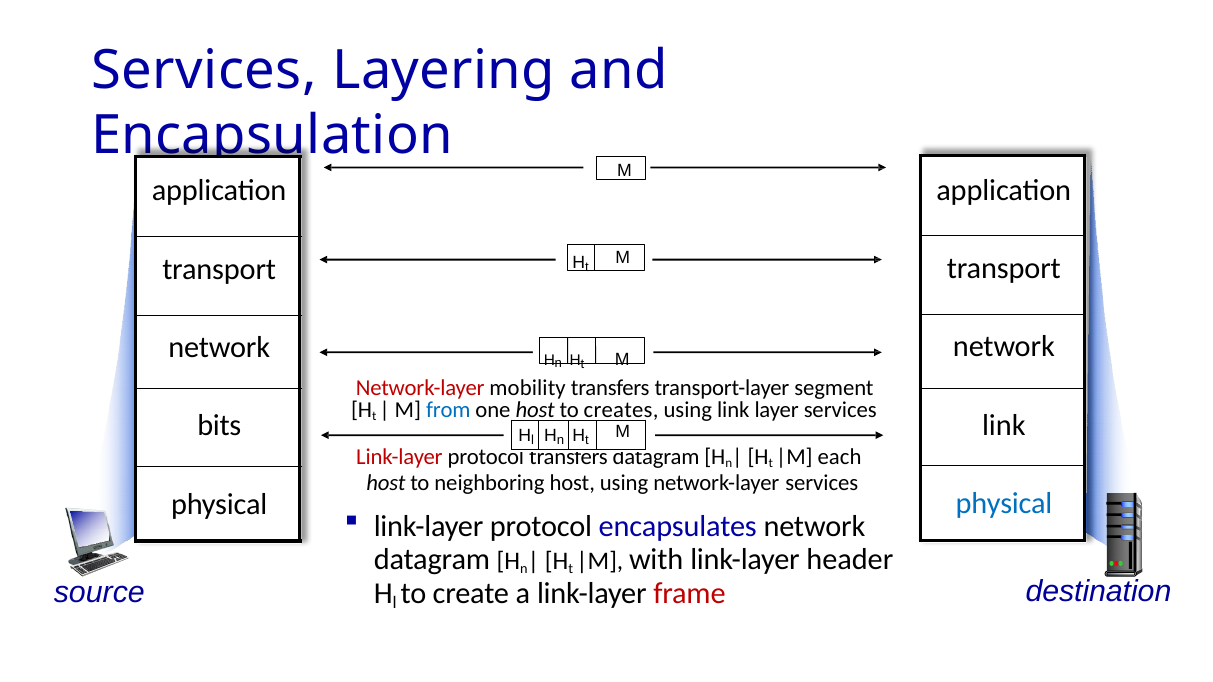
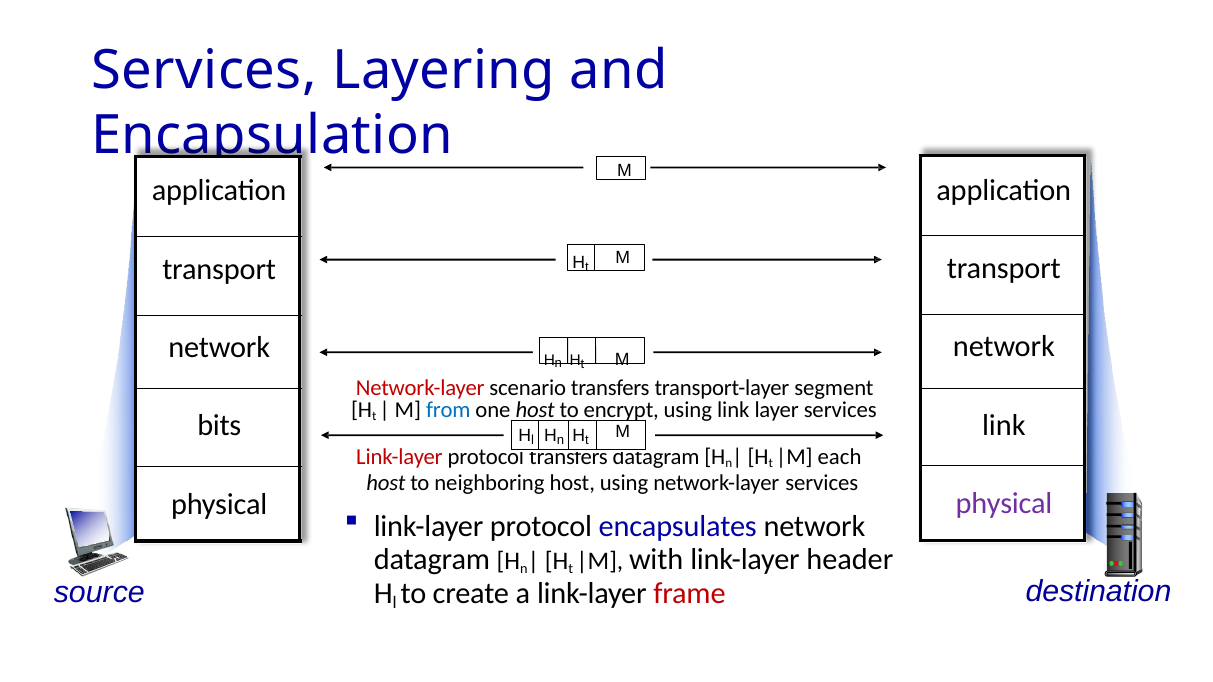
mobility: mobility -> scenario (528, 389)
creates: creates -> encrypt (621, 410)
physical colour: blue -> purple (1004, 504)
